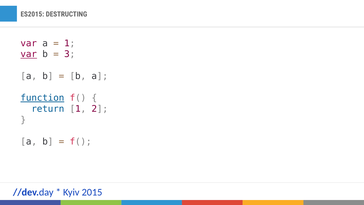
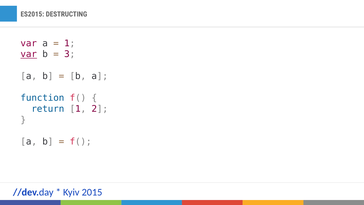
function underline: present -> none (42, 98)
